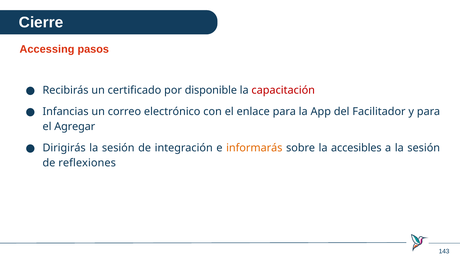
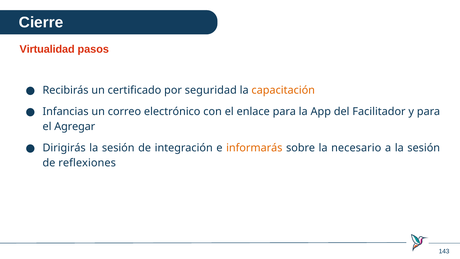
Accessing: Accessing -> Virtualidad (47, 49)
disponible: disponible -> seguridad (211, 90)
capacitación colour: red -> orange (283, 90)
accesibles: accesibles -> necesario (356, 148)
